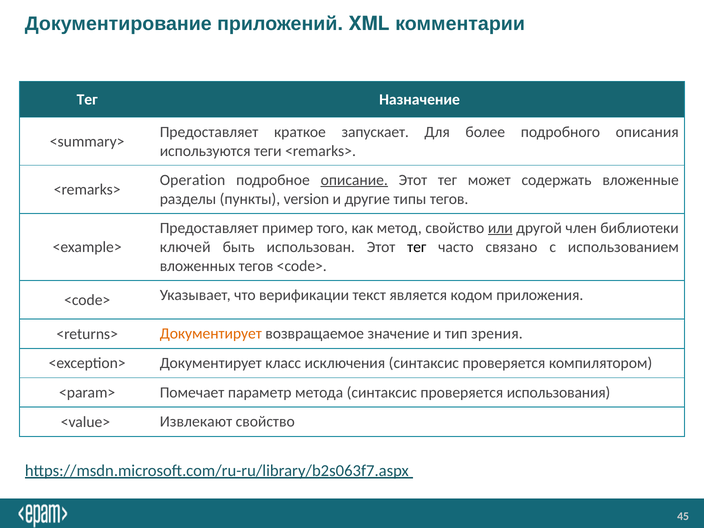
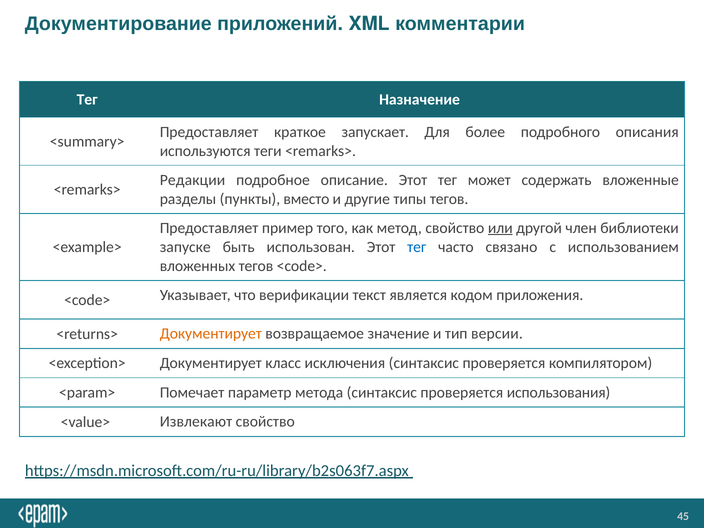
Operation: Operation -> Редакции (193, 180)
описание underline: present -> none (354, 180)
version: version -> вместо (306, 199)
ключей: ключей -> запуске (185, 247)
тег colour: black -> blue (417, 247)
зрения: зрения -> версии (497, 334)
